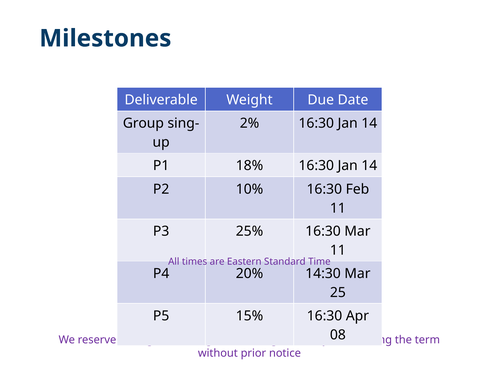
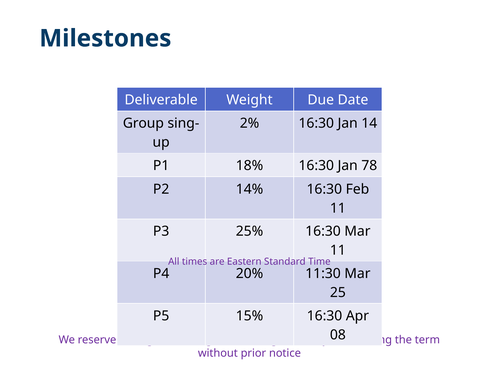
18% 16:30 Jan 14: 14 -> 78 (369, 165)
10%: 10% -> 14% (250, 189)
14:30: 14:30 -> 11:30 (323, 273)
